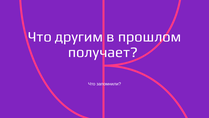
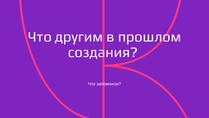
получает: получает -> создания (103, 52)
